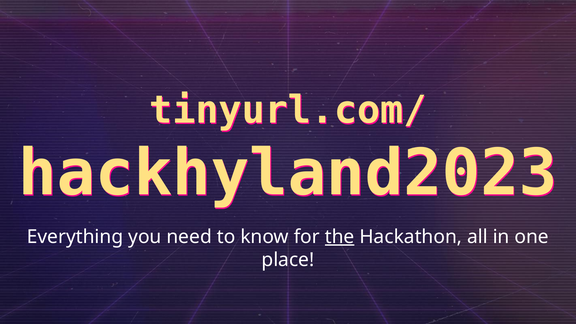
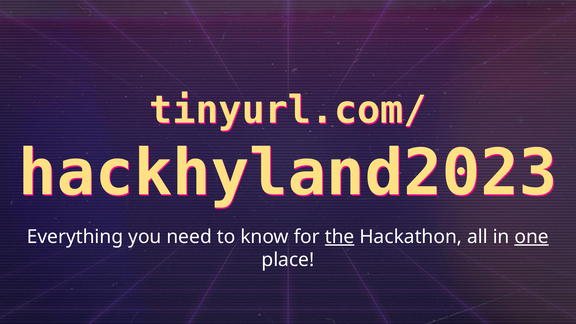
one underline: none -> present (532, 237)
